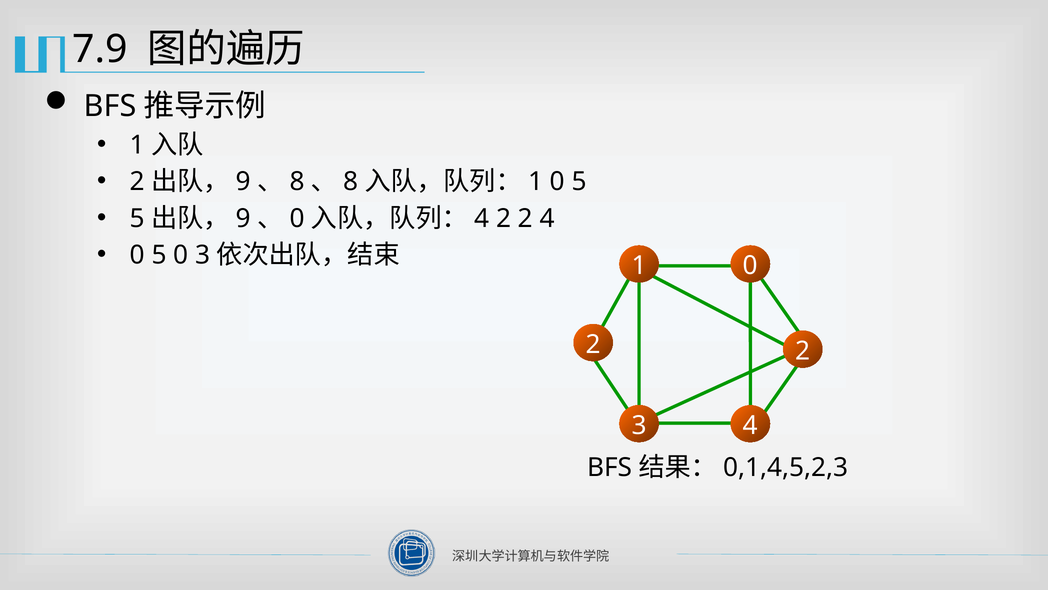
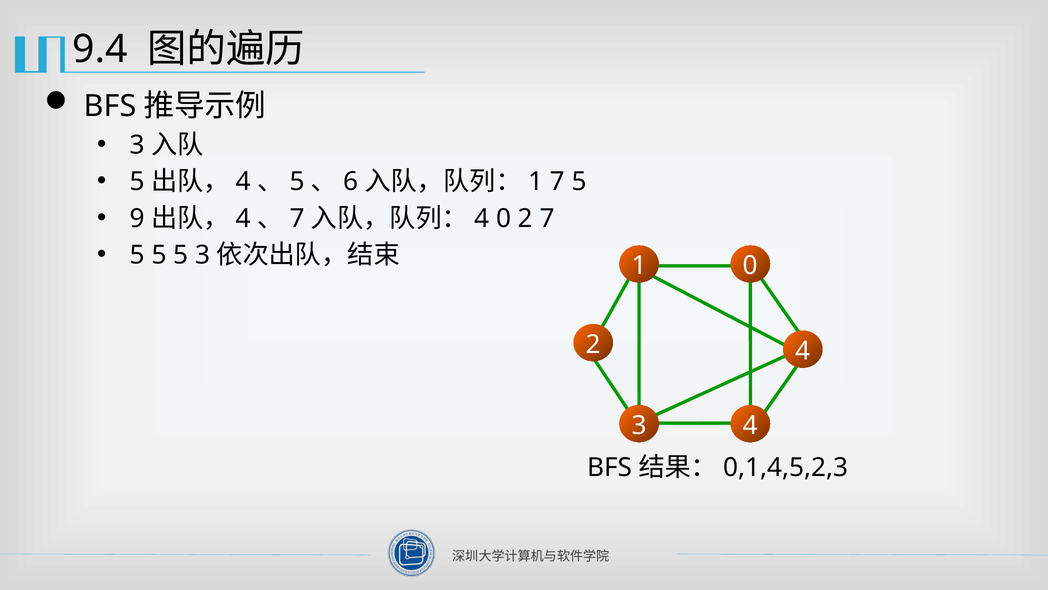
7.9: 7.9 -> 9.4 (100, 49)
1: 1 -> 3 (137, 145)
2: 2 -> 5 (137, 182)
9: 9 -> 4 (243, 182)
8: 8 -> 5 (297, 182)
8: 8 -> 6 (351, 182)
1 0: 0 -> 7 (557, 182)
5: 5 -> 9 (137, 218)
9: 9 -> 4 (243, 218)
0: 0 -> 7 (297, 218)
2: 2 -> 0 (504, 218)
4: 4 -> 7 (547, 218)
0: 0 -> 5 (137, 255)
0: 0 -> 5 (181, 255)
2: 2 -> 4 (803, 351)
